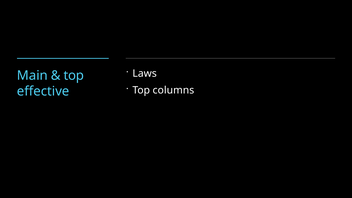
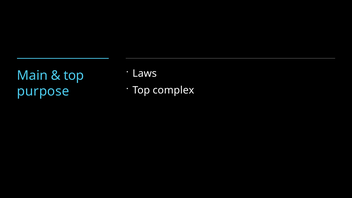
columns: columns -> complex (173, 90)
effective: effective -> purpose (43, 91)
